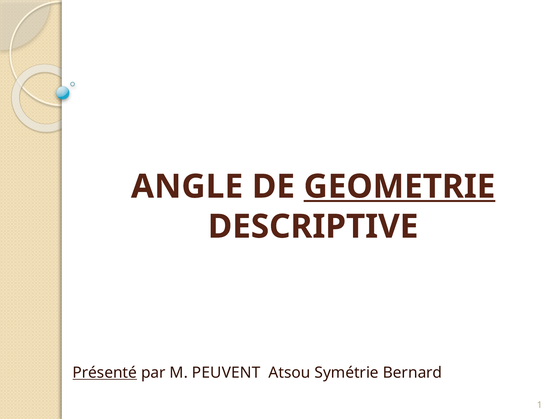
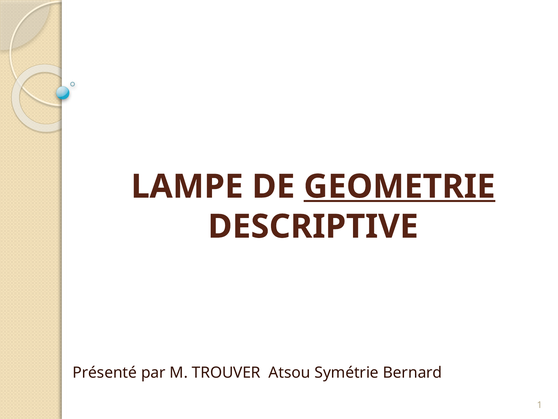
ANGLE: ANGLE -> LAMPE (187, 186)
Présenté underline: present -> none (105, 372)
PEUVENT: PEUVENT -> TROUVER (226, 372)
